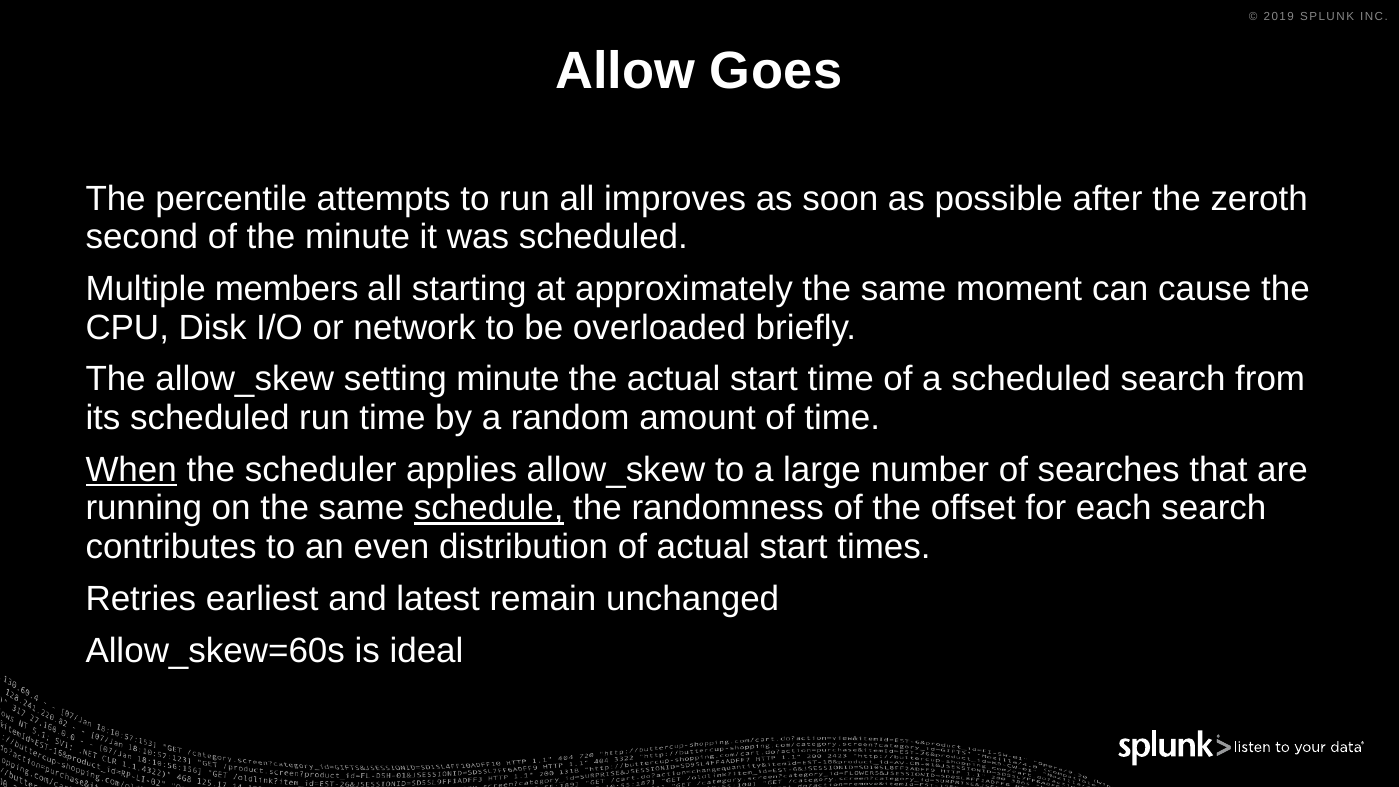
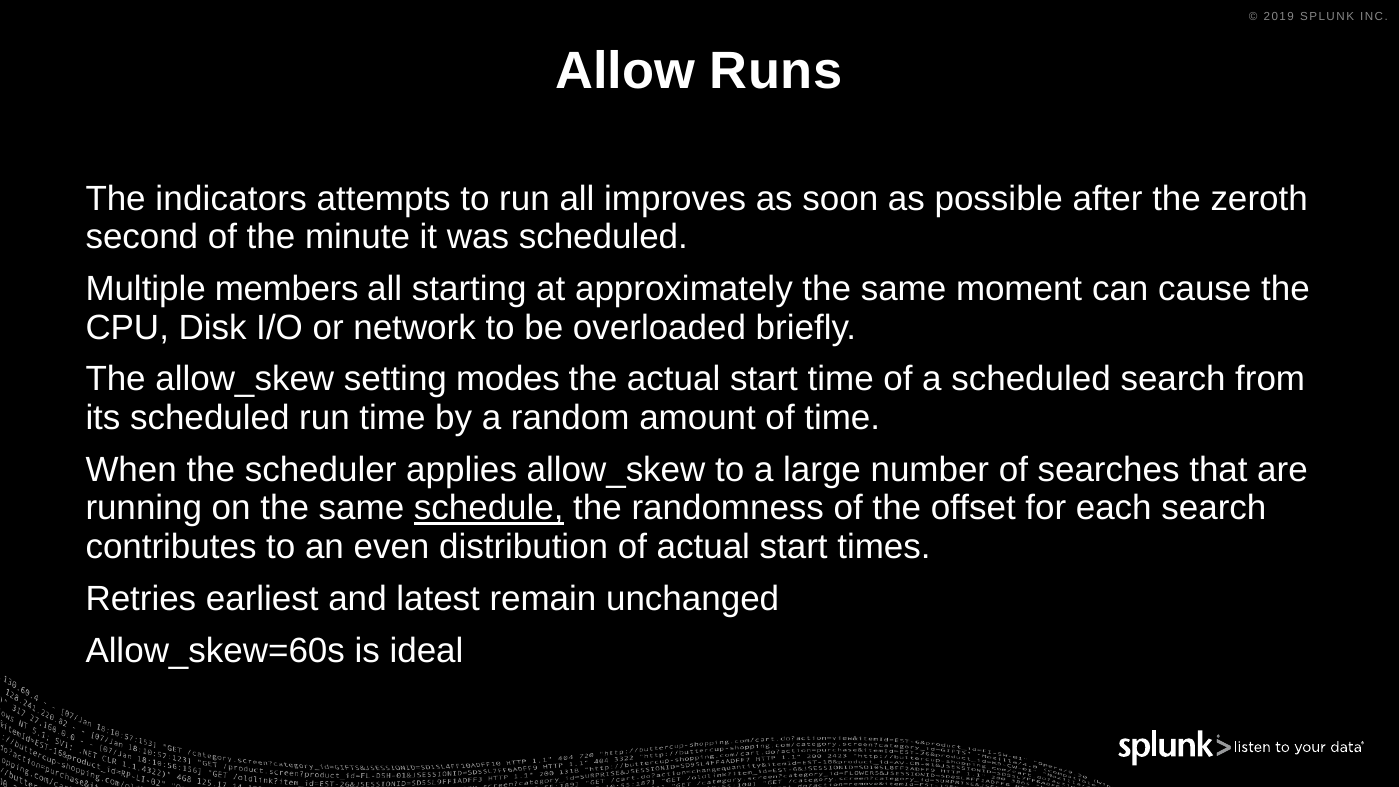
Goes: Goes -> Runs (776, 71)
percentile: percentile -> indicators (231, 199)
setting minute: minute -> modes (508, 379)
When underline: present -> none (131, 470)
